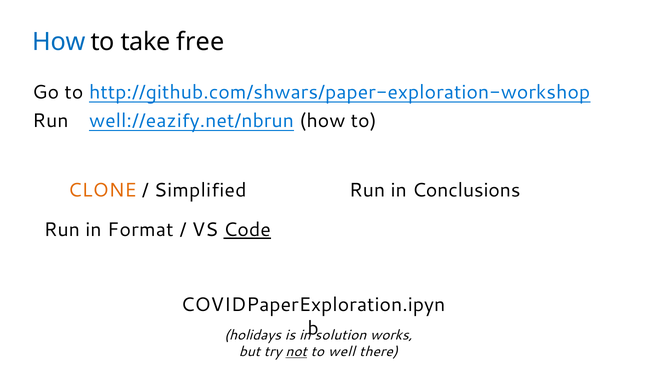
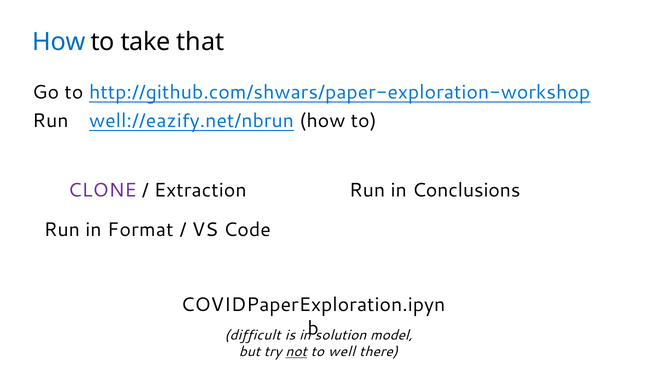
free: free -> that (200, 42)
CLONE colour: orange -> purple (102, 190)
Simplified: Simplified -> Extraction (200, 190)
Code underline: present -> none (247, 230)
holidays: holidays -> difficult (253, 335)
works: works -> model (391, 335)
